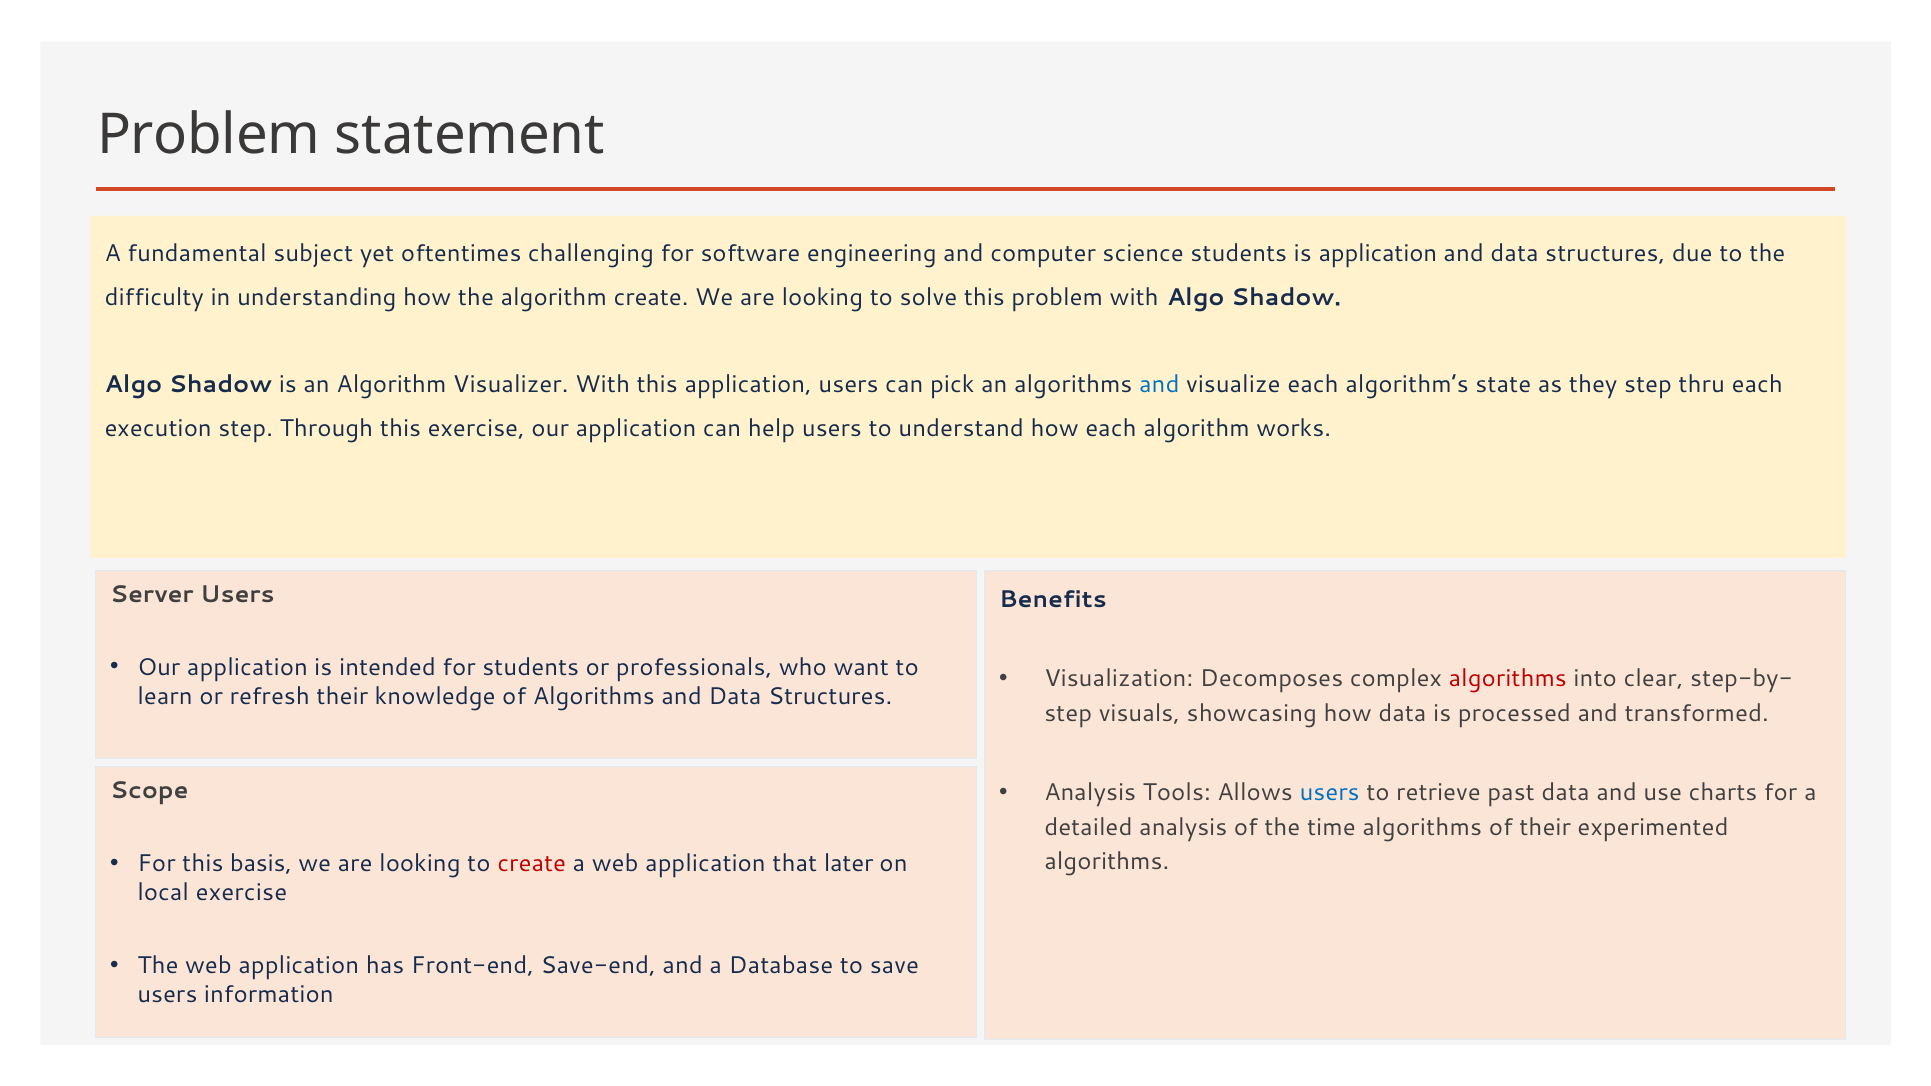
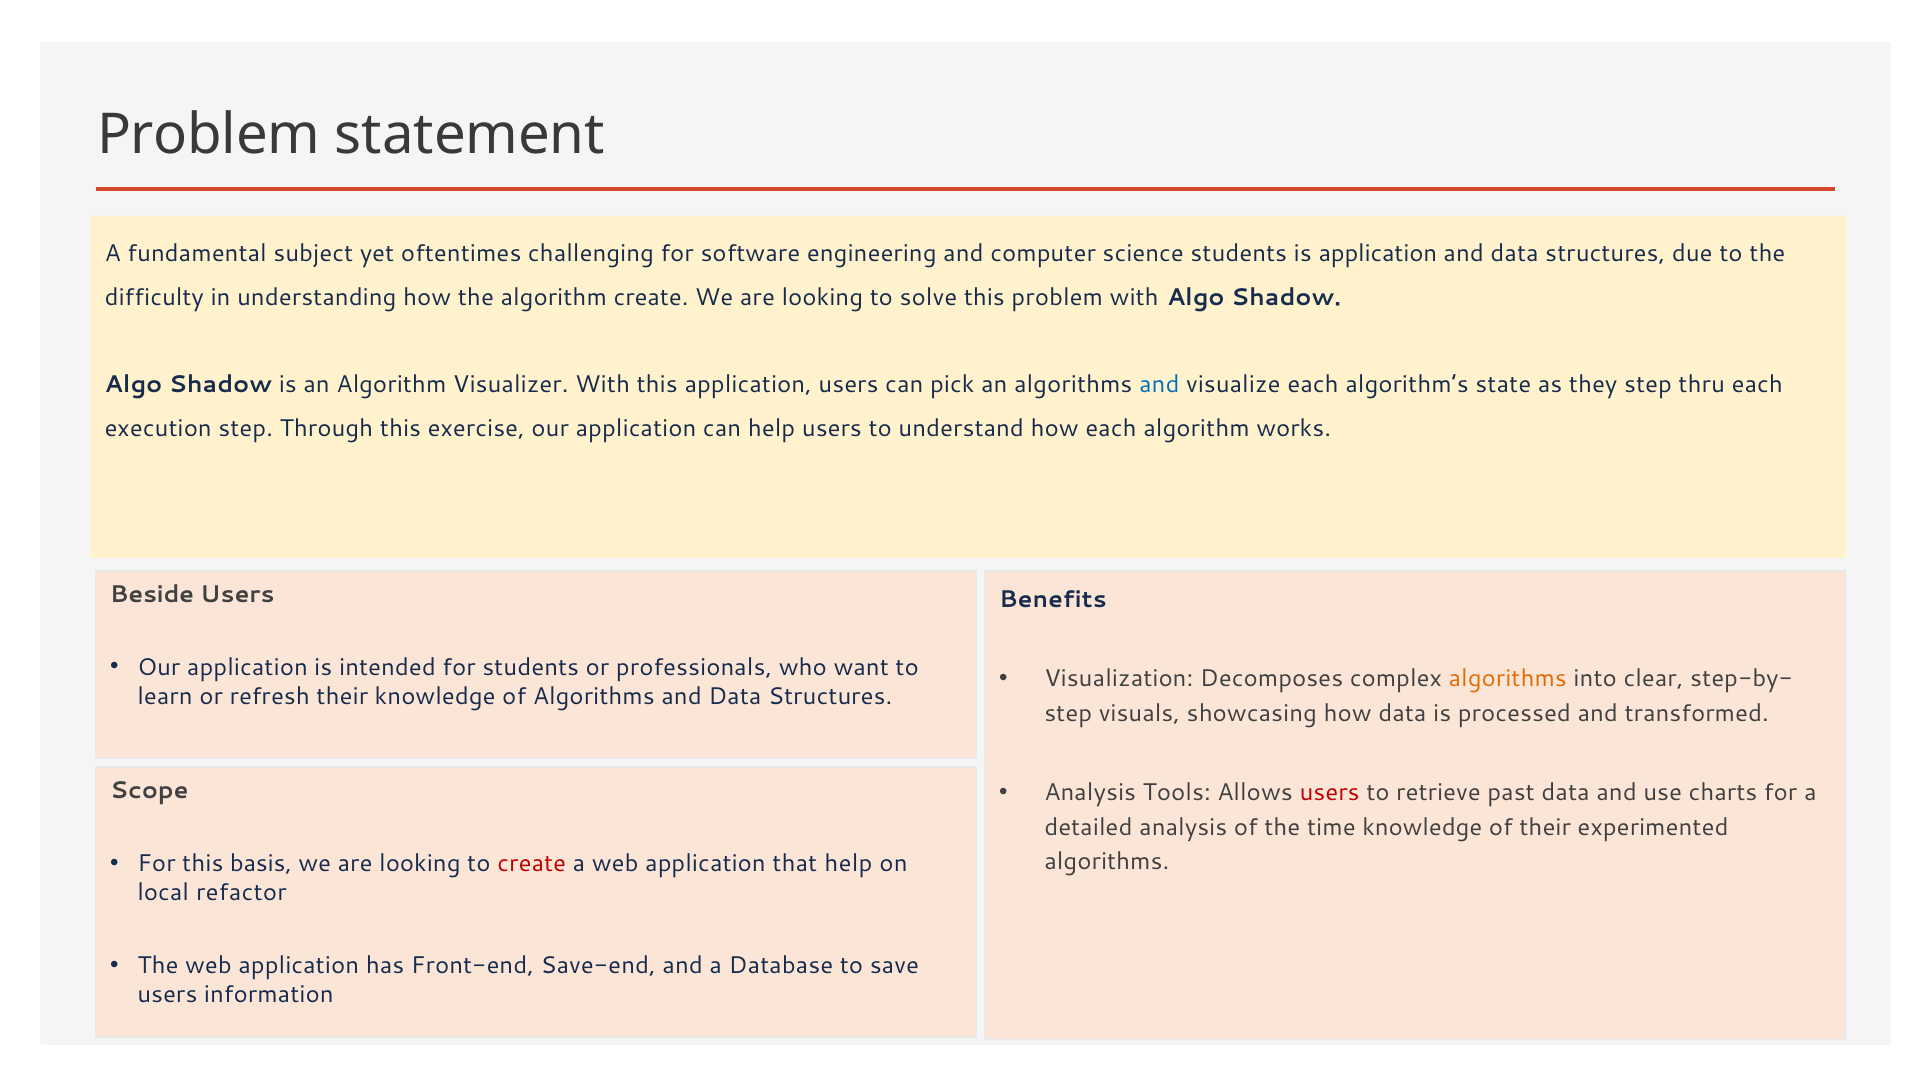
Server: Server -> Beside (152, 594)
algorithms colour: red -> orange (1508, 679)
users colour: blue -> red (1330, 793)
time algorithms: algorithms -> knowledge (1422, 827)
that later: later -> help (848, 864)
local exercise: exercise -> refactor (241, 893)
